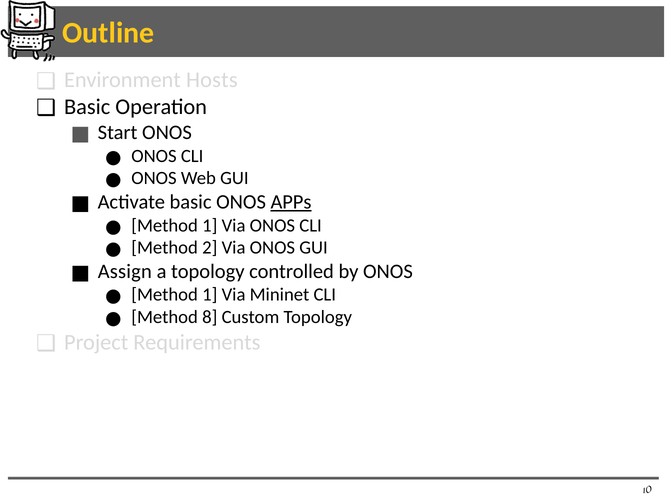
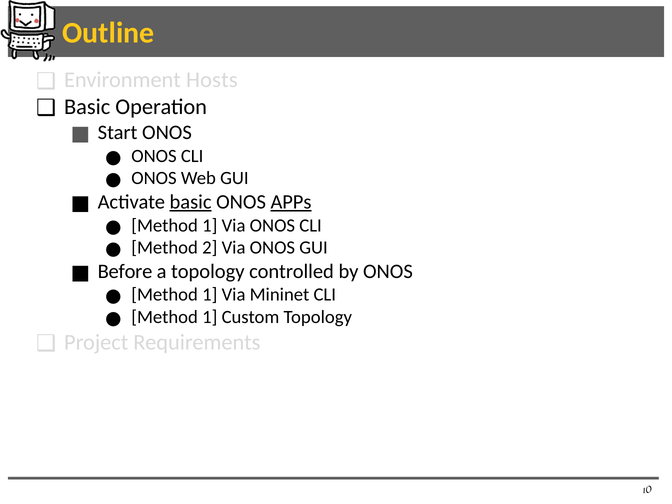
basic underline: none -> present (191, 202)
Assign: Assign -> Before (125, 271)
8: 8 -> 1 (210, 317)
